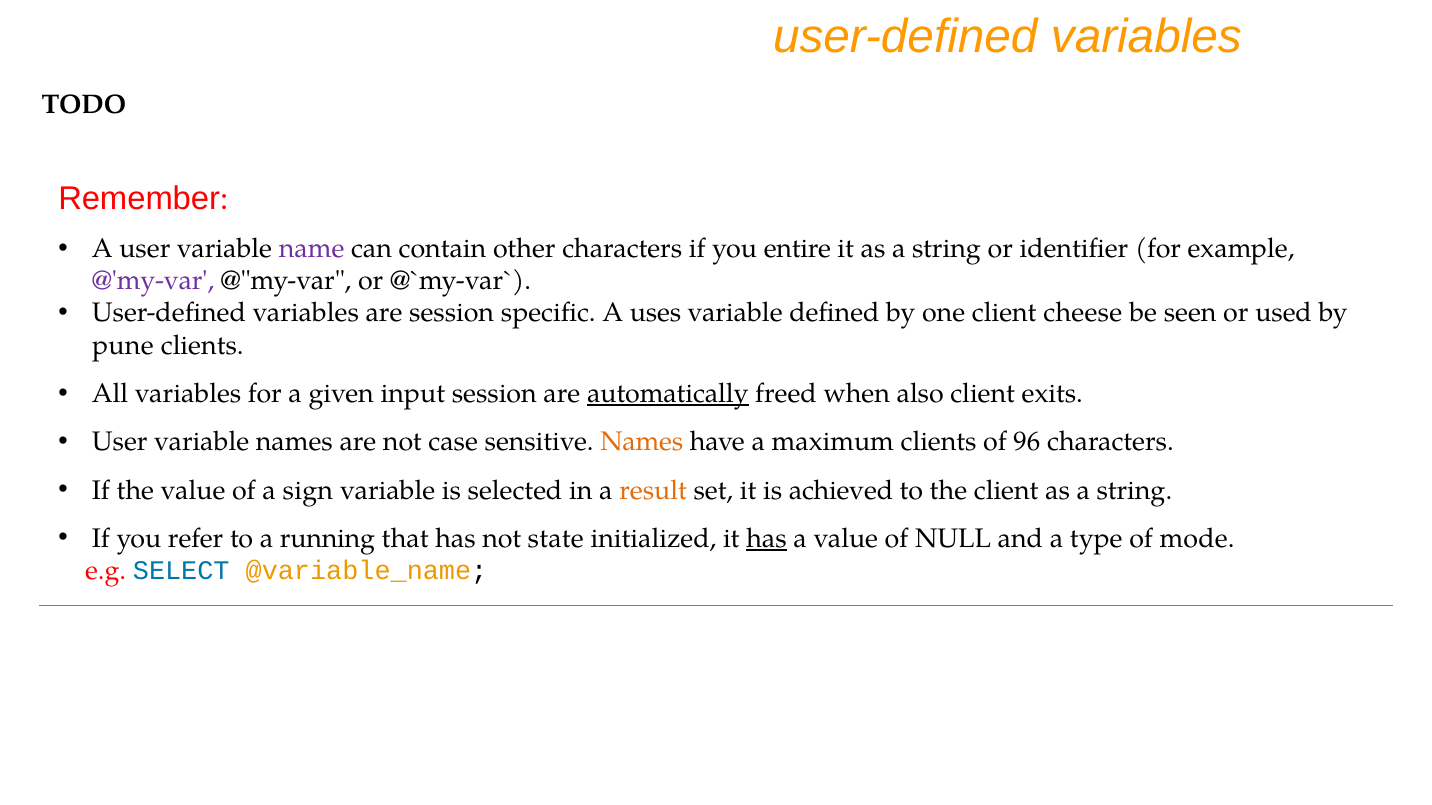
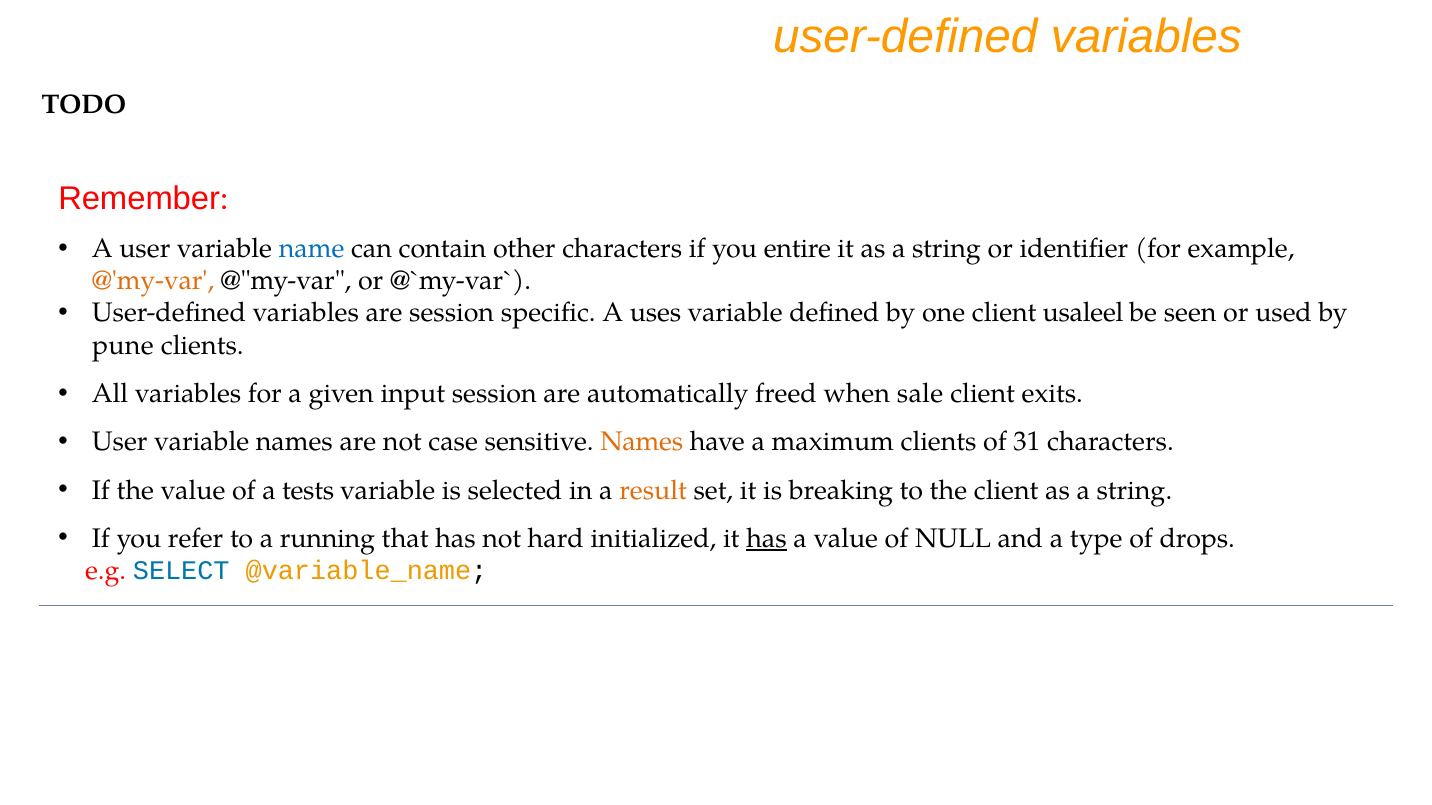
name colour: purple -> blue (312, 249)
@'my-var colour: purple -> orange (153, 281)
cheese: cheese -> usaleel (1083, 313)
automatically underline: present -> none (668, 394)
also: also -> sale (920, 394)
96: 96 -> 31 (1027, 442)
sign: sign -> tests (308, 491)
achieved: achieved -> breaking (841, 491)
state: state -> hard (556, 539)
mode: mode -> drops (1197, 539)
